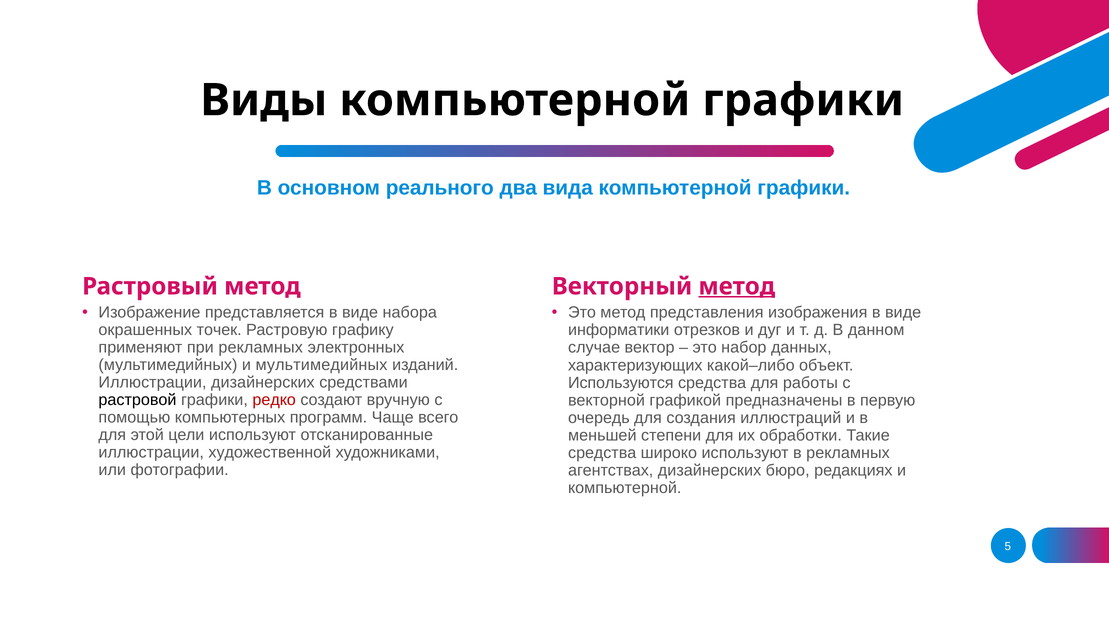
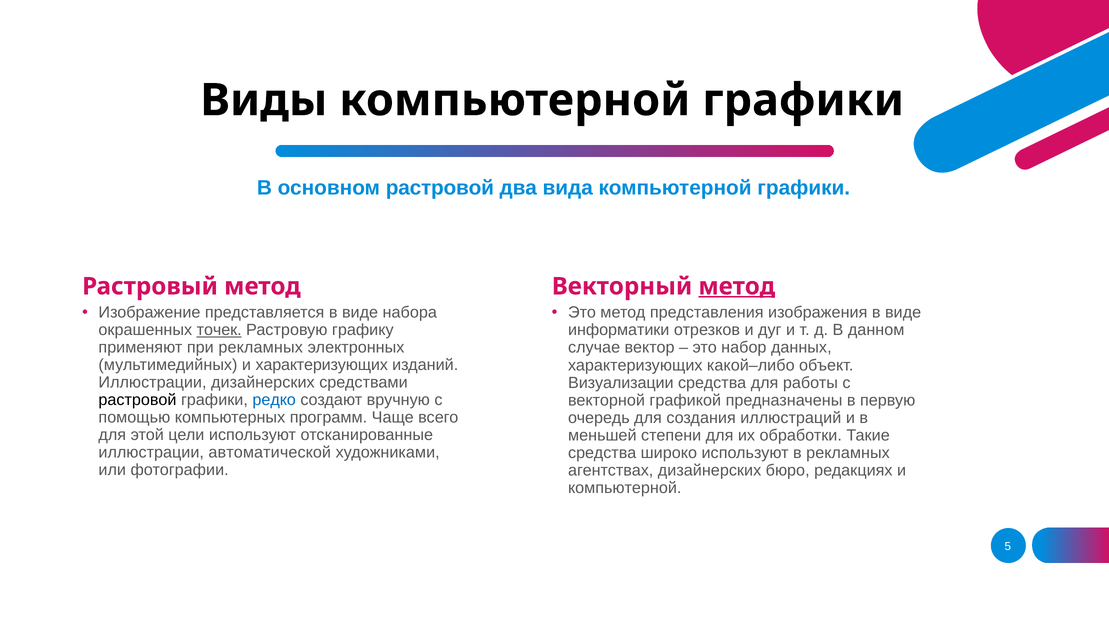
основном реального: реального -> растровой (440, 188)
точек underline: none -> present (219, 330)
и мультимедийных: мультимедийных -> характеризующих (322, 365)
Используются: Используются -> Визуализации (621, 383)
редко colour: red -> blue (274, 400)
художественной: художественной -> автоматической (270, 452)
